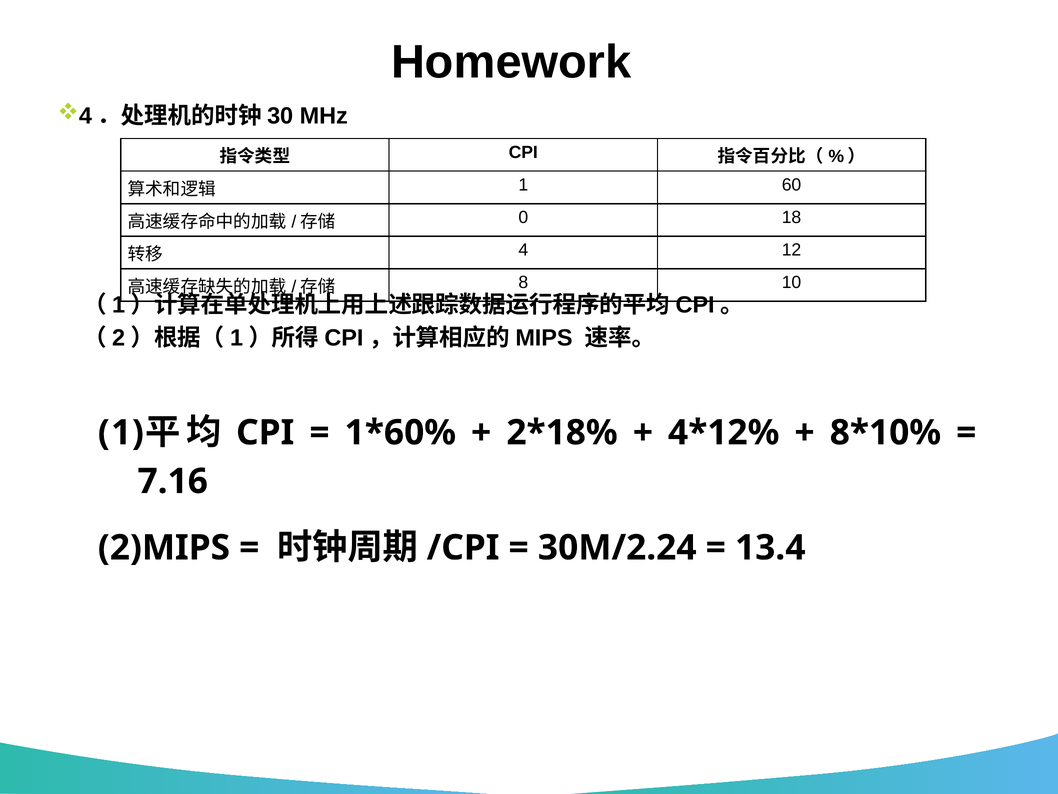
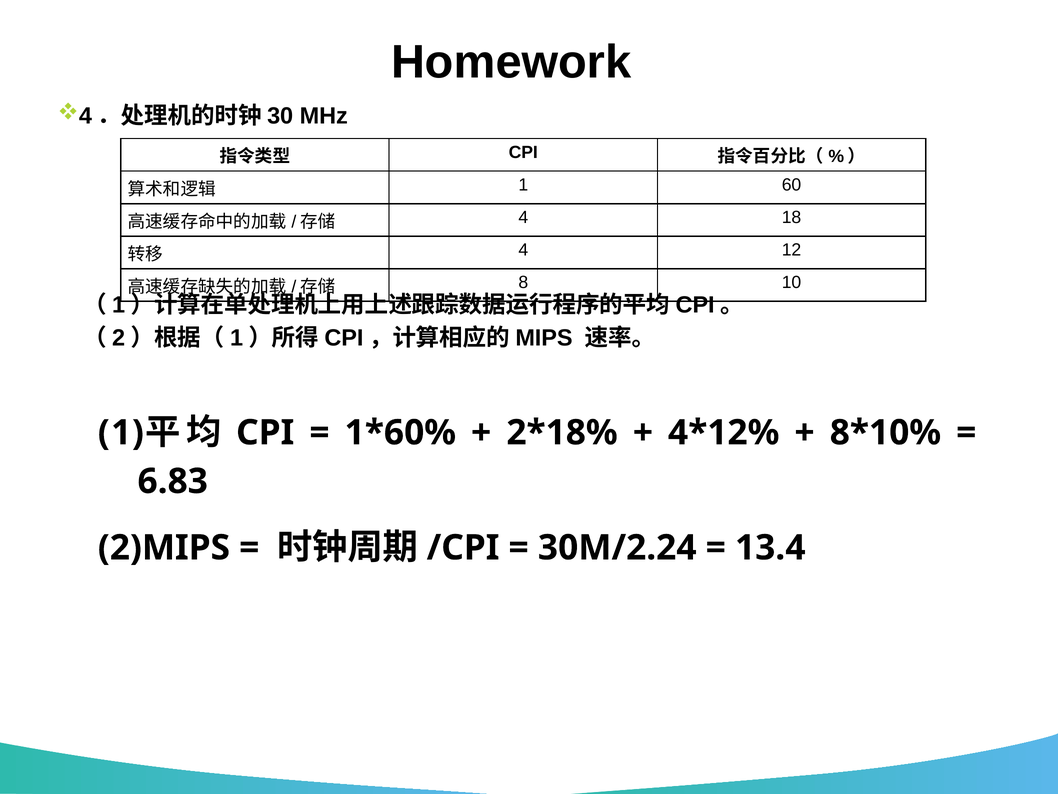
0: 0 -> 4 (523, 217)
7.16: 7.16 -> 6.83 (173, 481)
